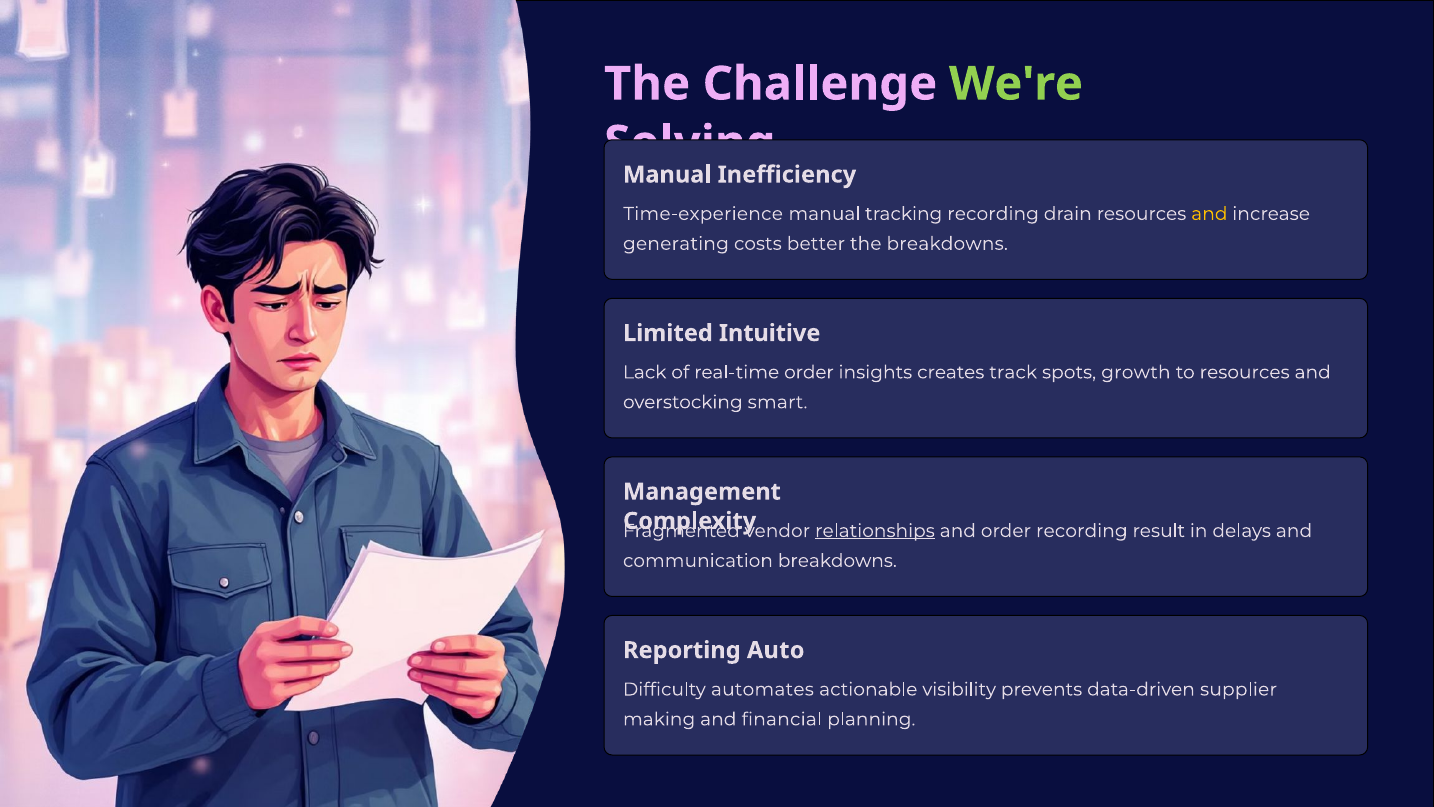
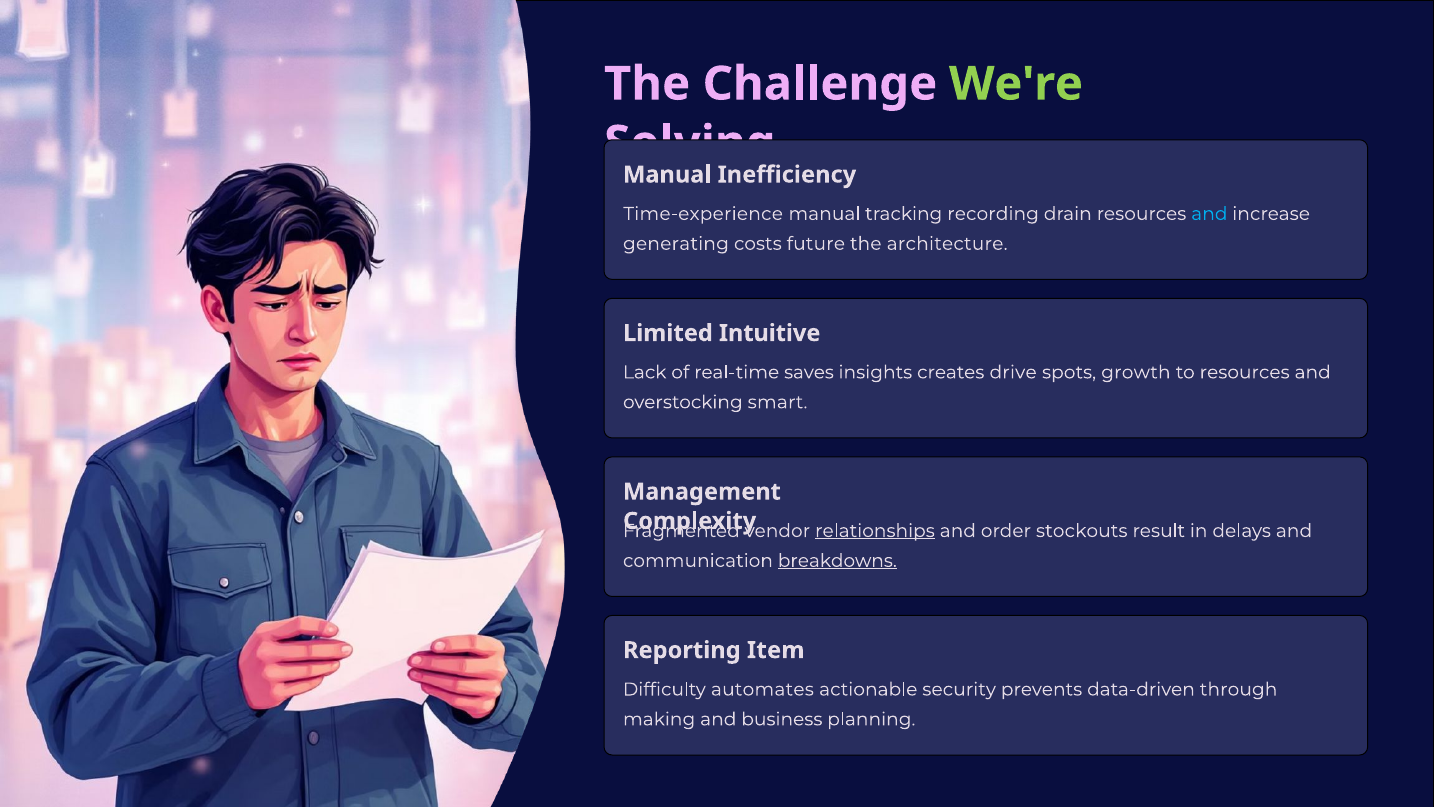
and colour: yellow -> light blue (1209, 214)
better: better -> future (816, 244)
the breakdowns: breakdowns -> architecture (947, 244)
real-time order: order -> saves (809, 372)
track: track -> drive (1013, 372)
order recording: recording -> stockouts (1082, 531)
breakdowns underline: none -> present (837, 560)
Auto: Auto -> Item (776, 650)
visibility: visibility -> security (959, 689)
supplier: supplier -> through (1239, 689)
financial: financial -> business (782, 719)
